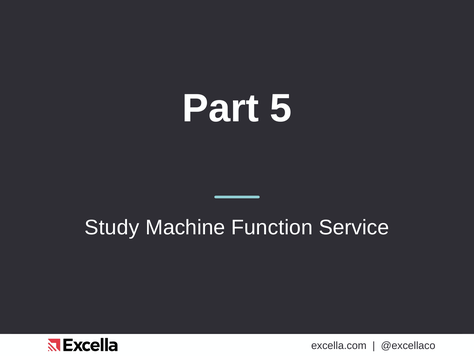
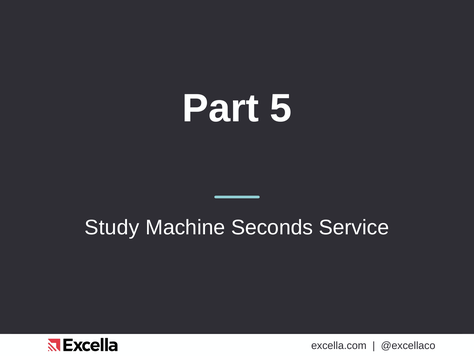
Function: Function -> Seconds (272, 227)
